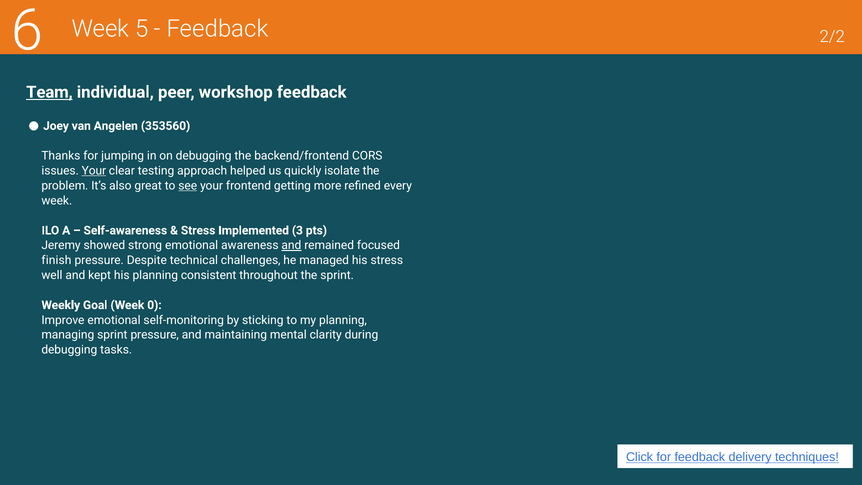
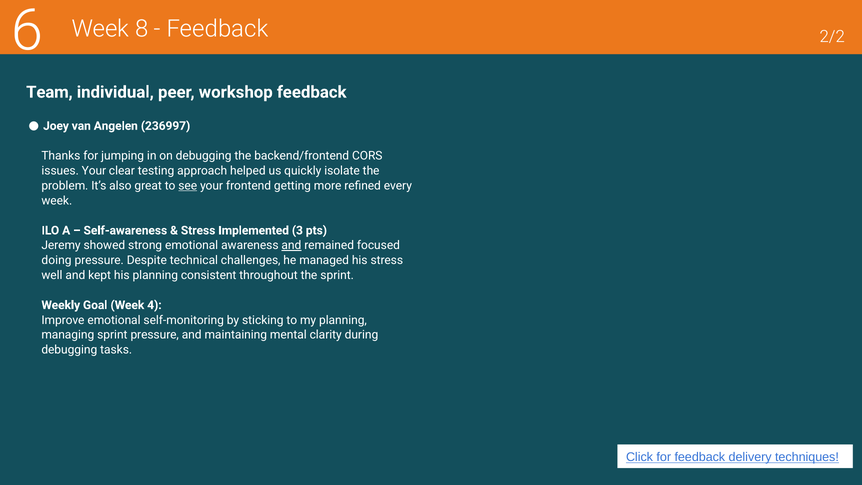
5: 5 -> 8 (142, 29)
Team underline: present -> none (49, 92)
353560: 353560 -> 236997 (166, 126)
Your underline: present -> none (94, 171)
finish: finish -> doing (56, 260)
0: 0 -> 4 (154, 305)
